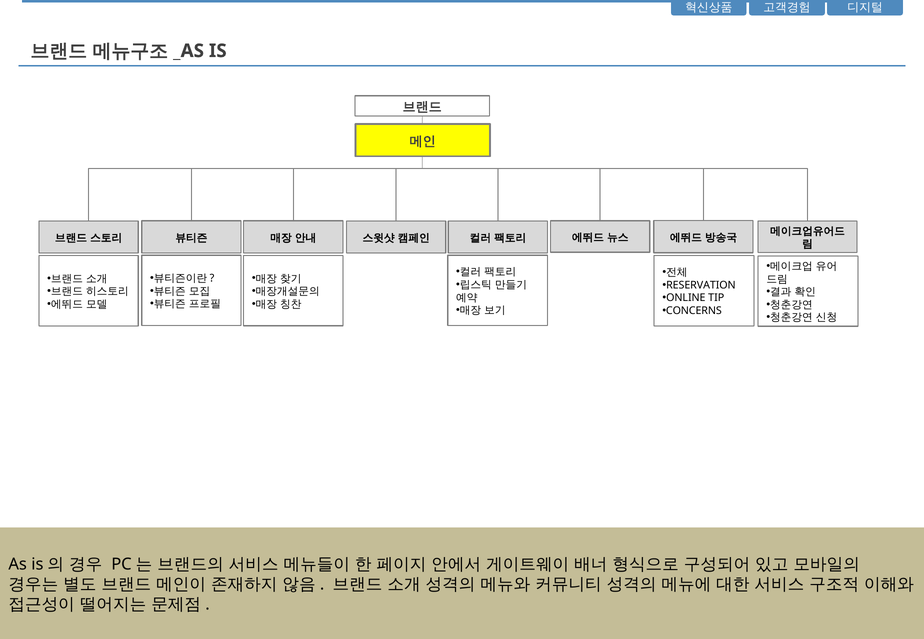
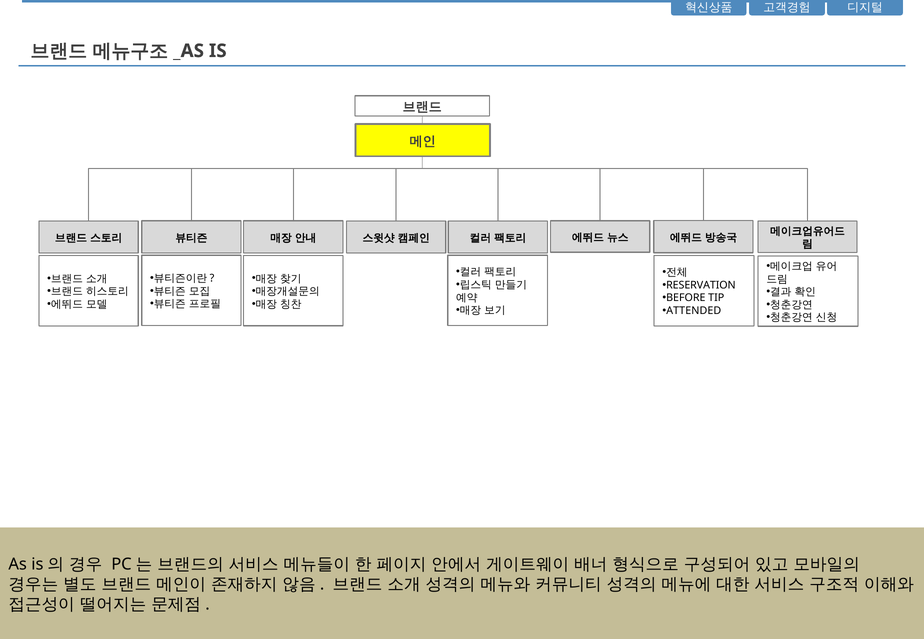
ONLINE: ONLINE -> BEFORE (686, 298)
CONCERNS: CONCERNS -> ATTENDED (694, 311)
